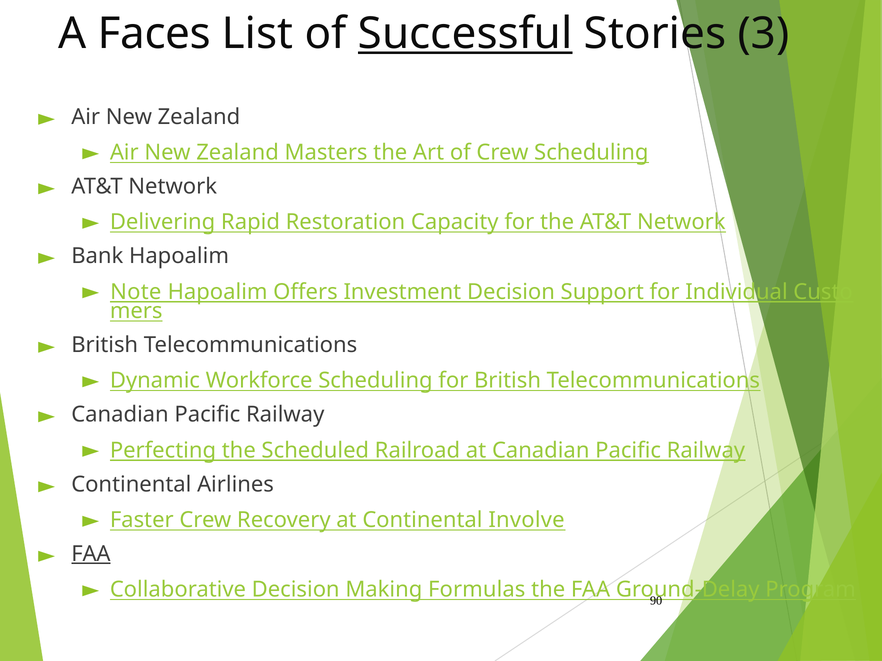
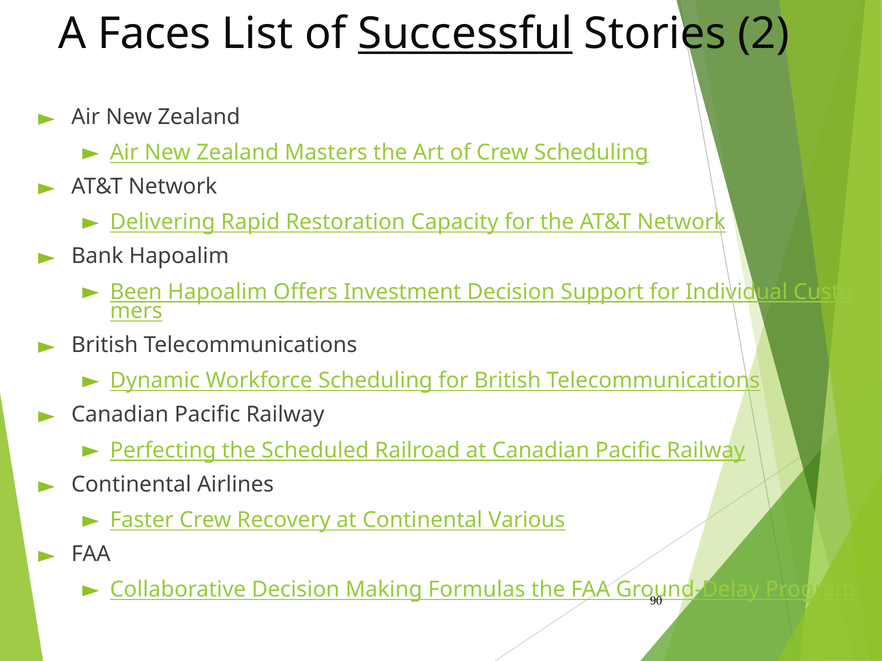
3: 3 -> 2 (764, 34)
Note: Note -> Been (136, 292)
Involve: Involve -> Various (527, 520)
FAA underline: present -> none (91, 554)
